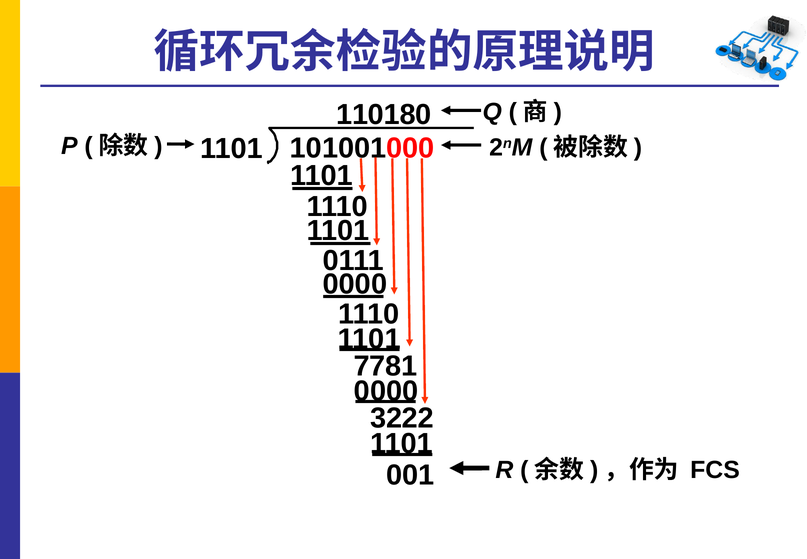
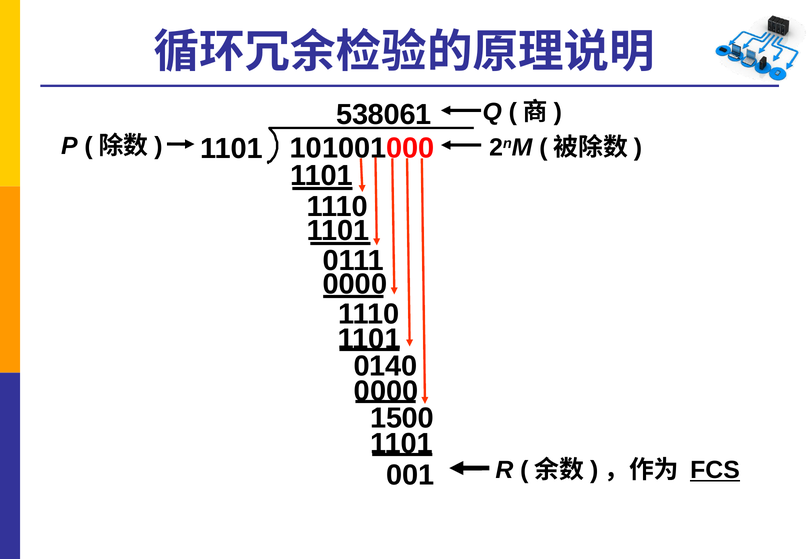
110180: 110180 -> 538061 (384, 115)
7781: 7781 -> 0140 (385, 366)
3222: 3222 -> 1500 (402, 418)
FCS underline: none -> present (715, 470)
